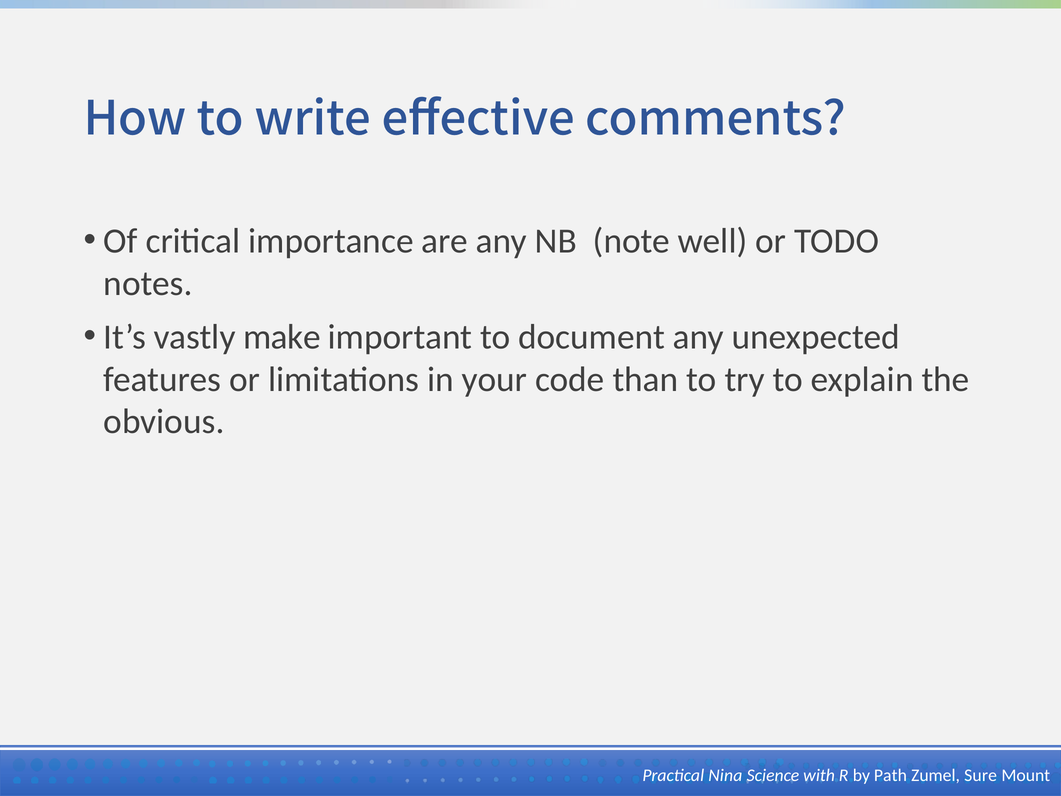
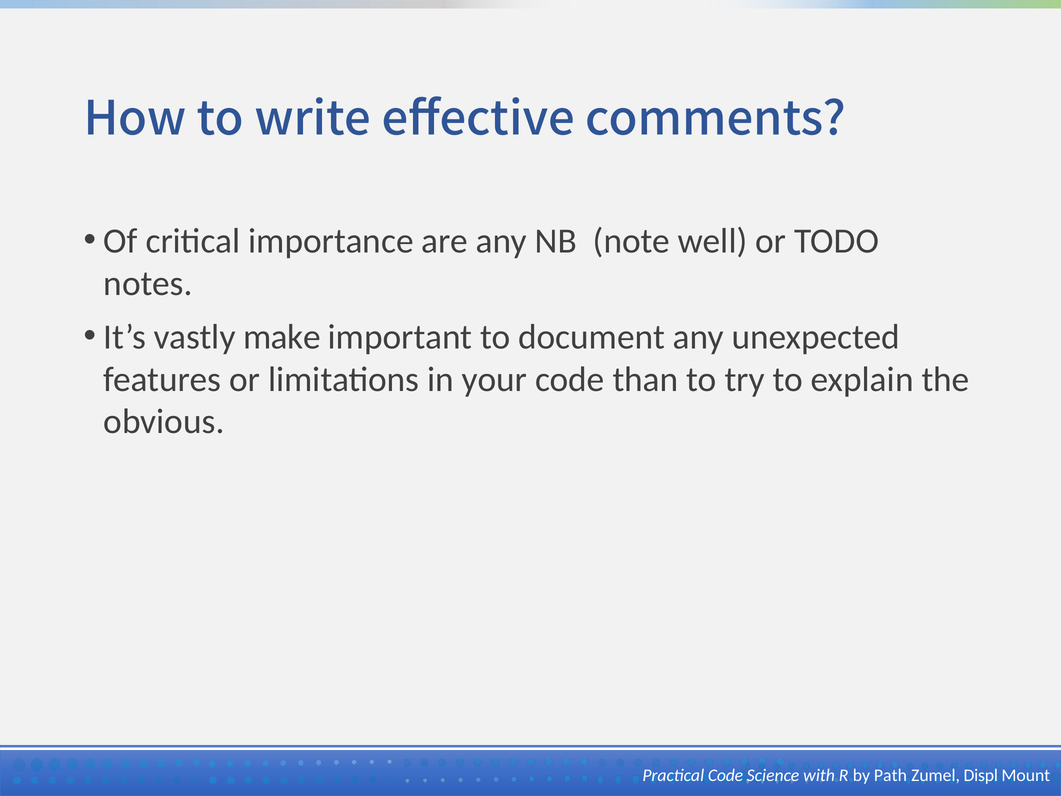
Practical Nina: Nina -> Code (726, 775)
Sure: Sure -> Displ (981, 775)
